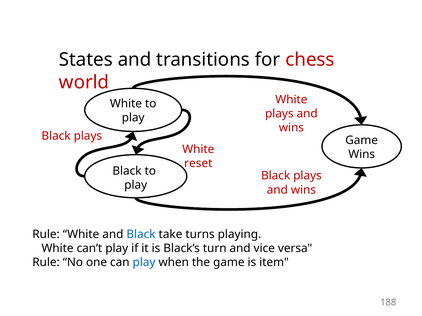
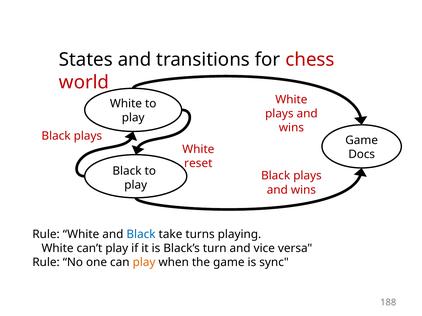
Wins: Wins -> Docs (362, 154)
play colour: blue -> orange (144, 263)
item: item -> sync (274, 263)
